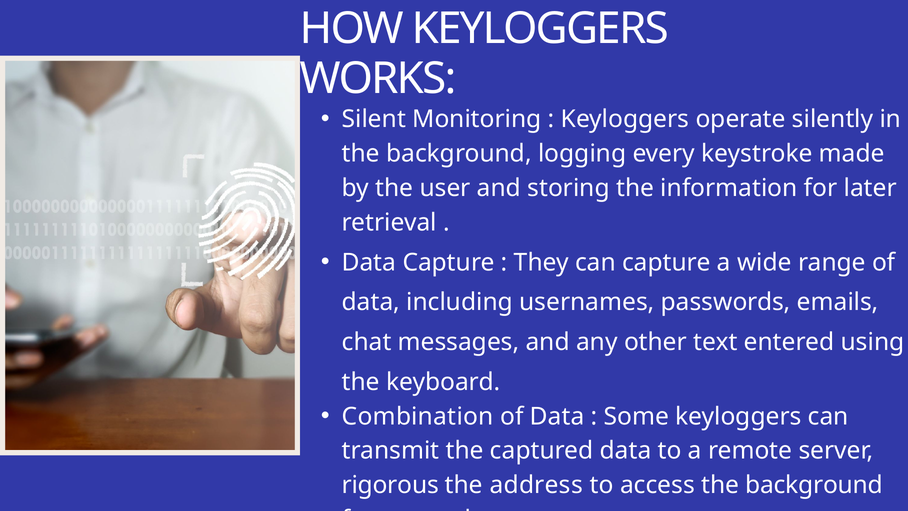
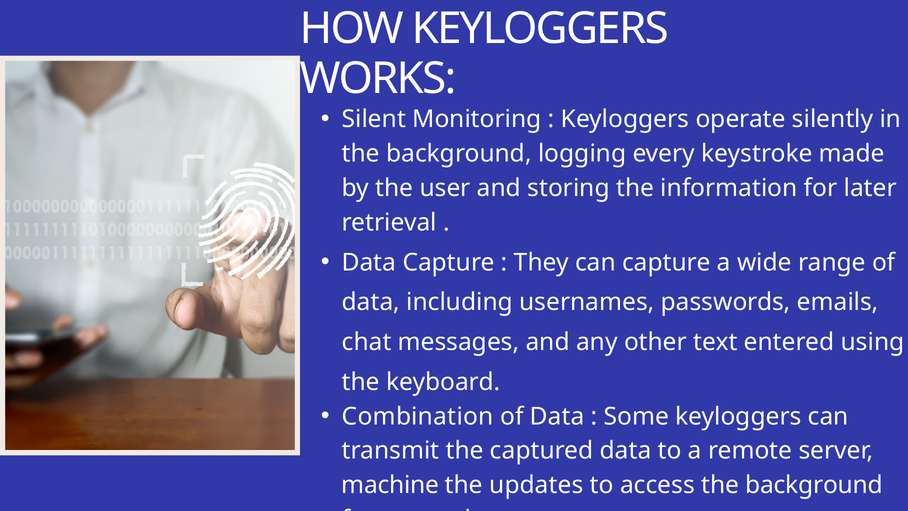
rigorous: rigorous -> machine (390, 485)
address: address -> updates (536, 485)
